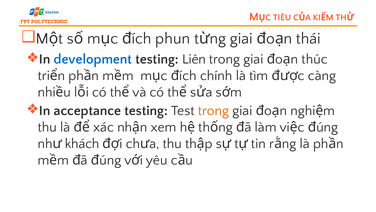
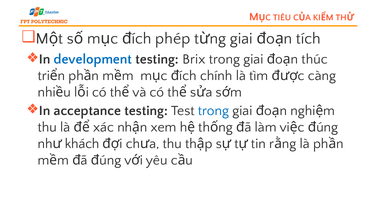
phun: phun -> phép (173, 38)
thái: thái -> tích (308, 38)
Liên: Liên -> Brix (194, 59)
trong colour: orange -> blue (213, 110)
